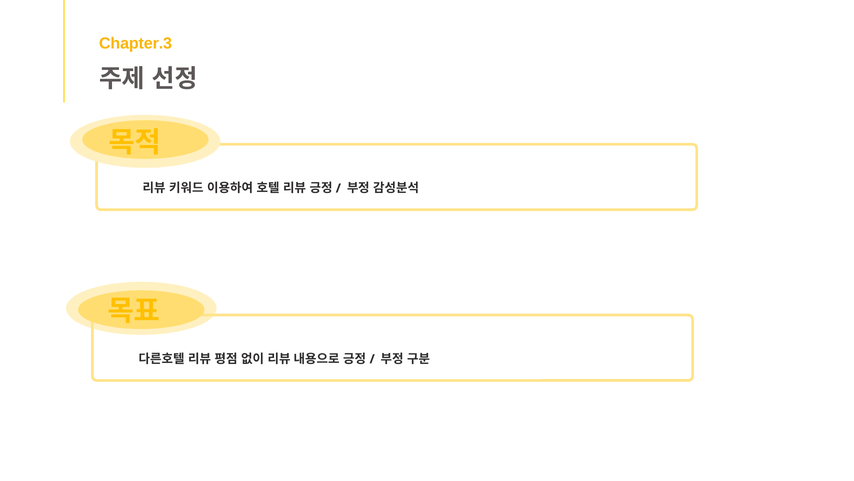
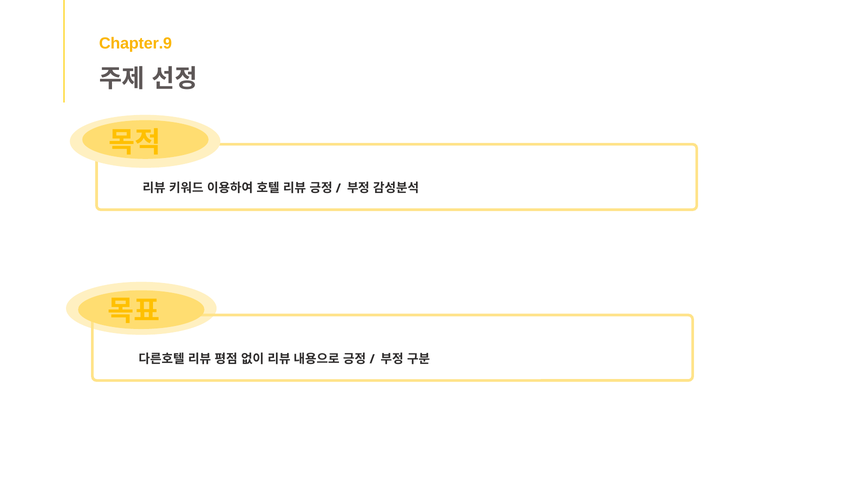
Chapter.3: Chapter.3 -> Chapter.9 (136, 43)
